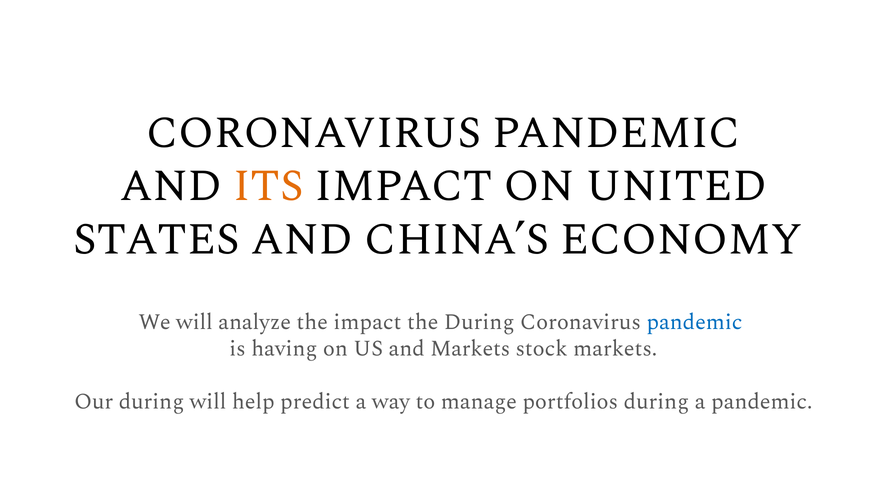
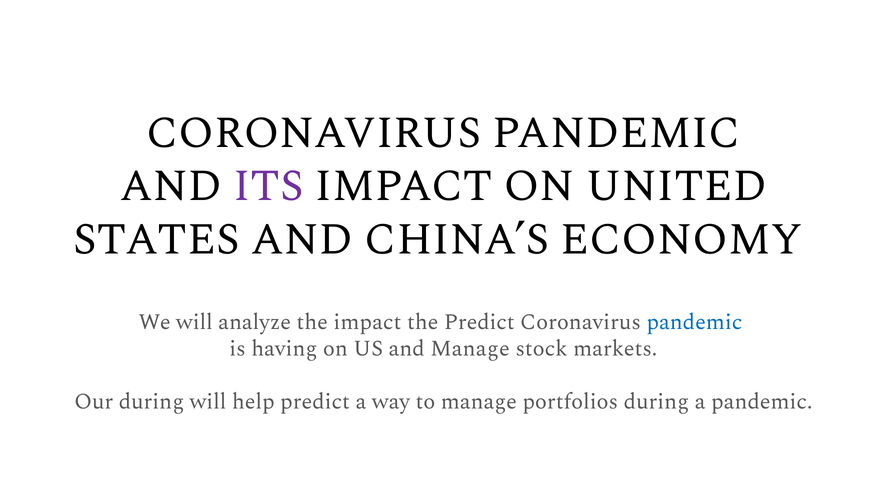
ITS colour: orange -> purple (268, 186)
the During: During -> Predict (479, 322)
and Markets: Markets -> Manage (470, 348)
